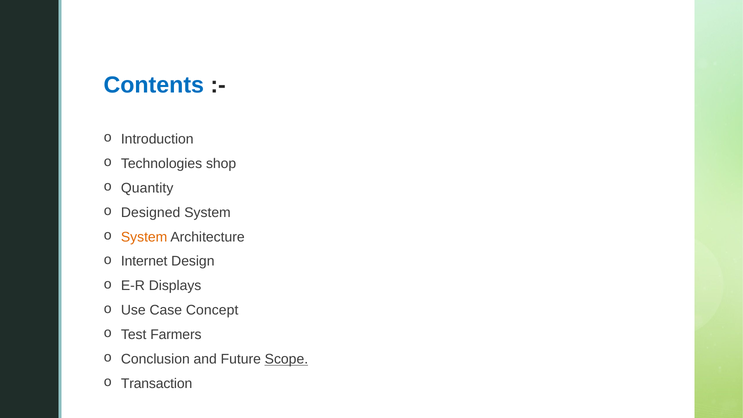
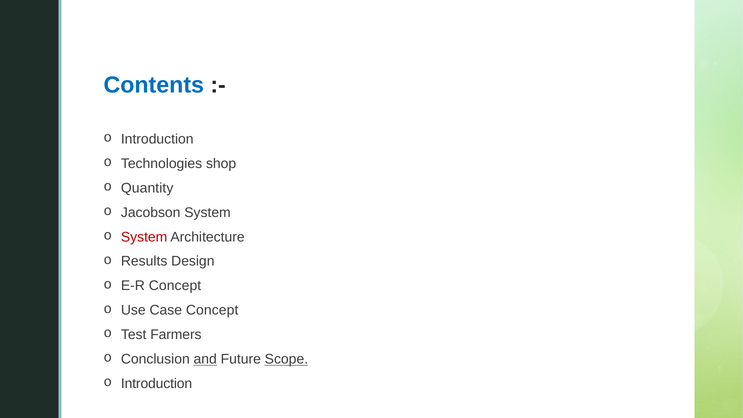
Designed: Designed -> Jacobson (151, 212)
System colour: orange -> red (144, 237)
Internet: Internet -> Results (144, 261)
E-R Displays: Displays -> Concept (175, 286)
and underline: none -> present (205, 359)
Transaction: Transaction -> Introduction (157, 384)
